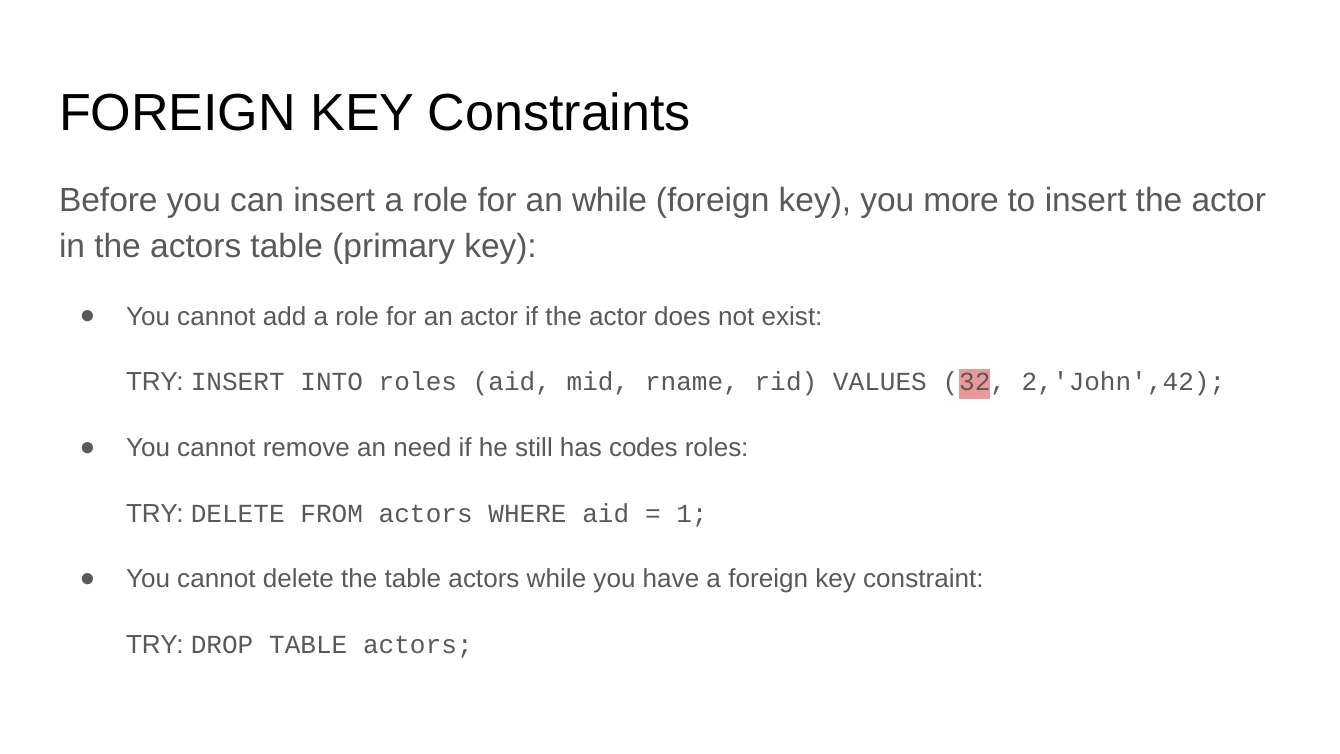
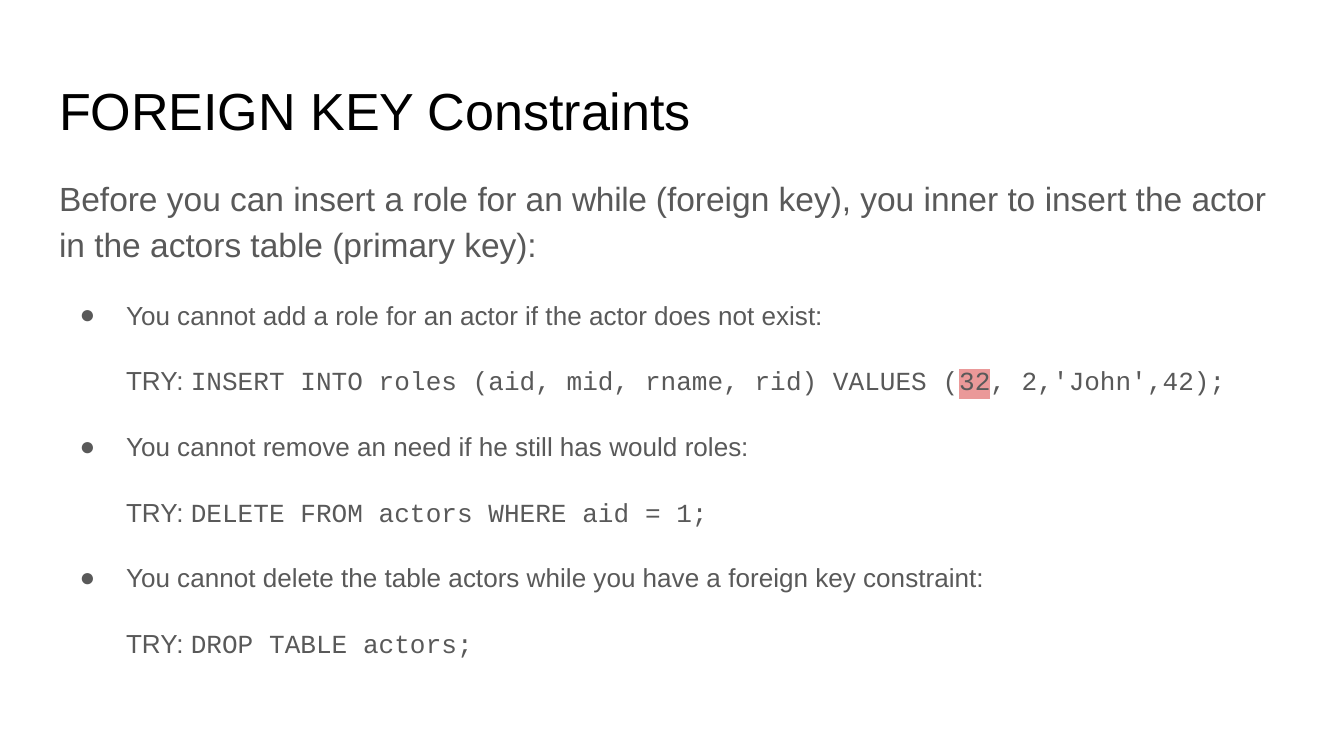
more: more -> inner (961, 200)
codes: codes -> would (643, 448)
